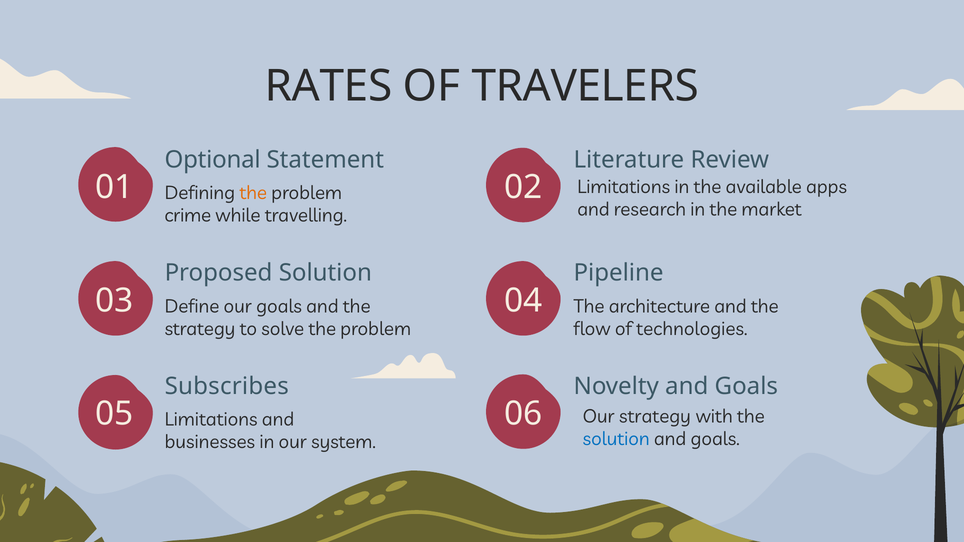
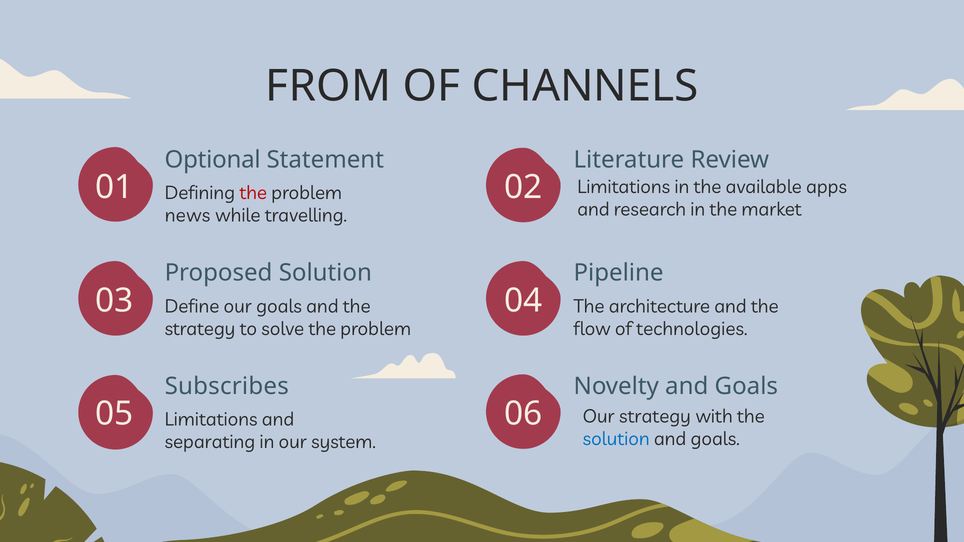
RATES: RATES -> FROM (328, 86)
TRAVELERS: TRAVELERS -> CHANNELS (585, 86)
the colour: orange -> red (253, 193)
crime: crime -> news (188, 216)
businesses: businesses -> separating (210, 442)
